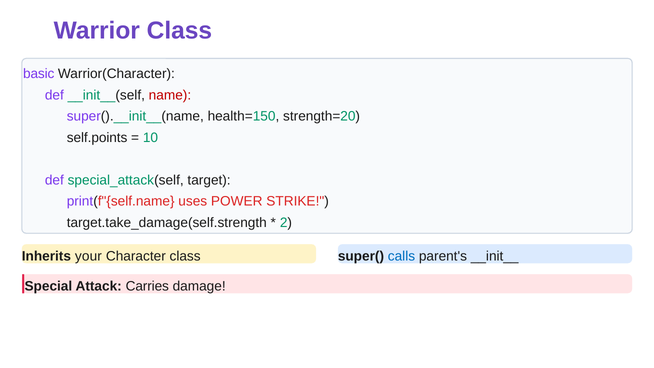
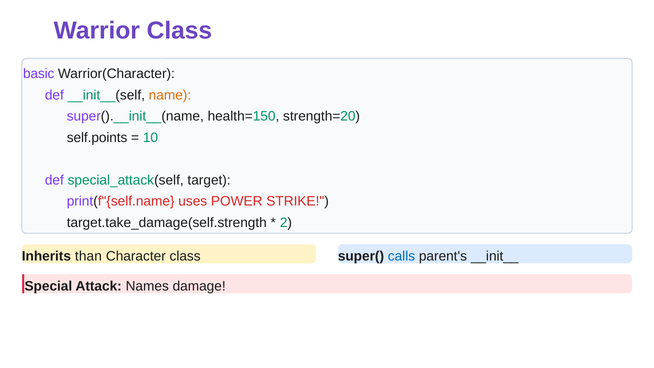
name colour: red -> orange (170, 95)
your: your -> than (88, 256)
Carries: Carries -> Names (147, 286)
